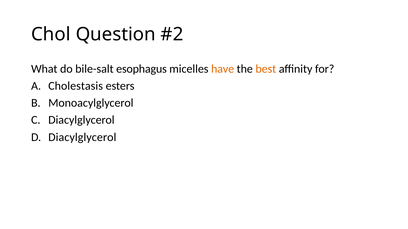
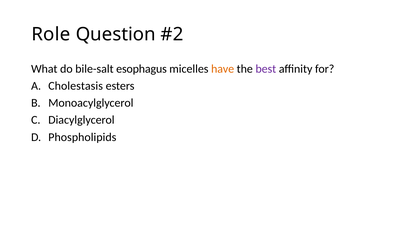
Chol: Chol -> Role (51, 34)
best colour: orange -> purple (266, 69)
Diacylglycerol: Diacylglycerol -> Phospholipids (82, 137)
